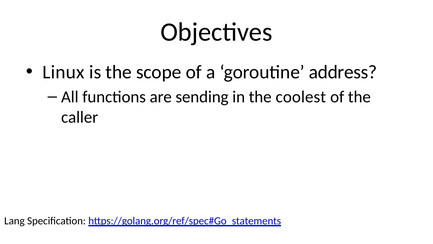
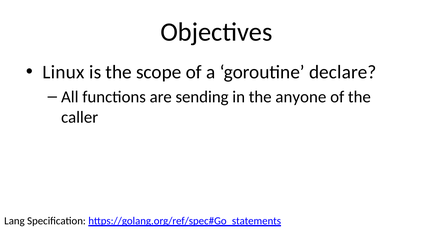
address: address -> declare (343, 72)
coolest: coolest -> anyone (301, 97)
